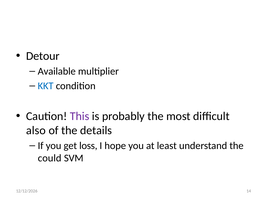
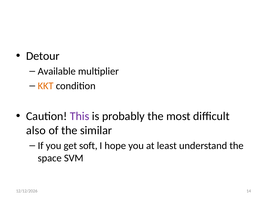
KKT colour: blue -> orange (46, 86)
details: details -> similar (96, 131)
loss: loss -> soft (88, 146)
could: could -> space (50, 158)
